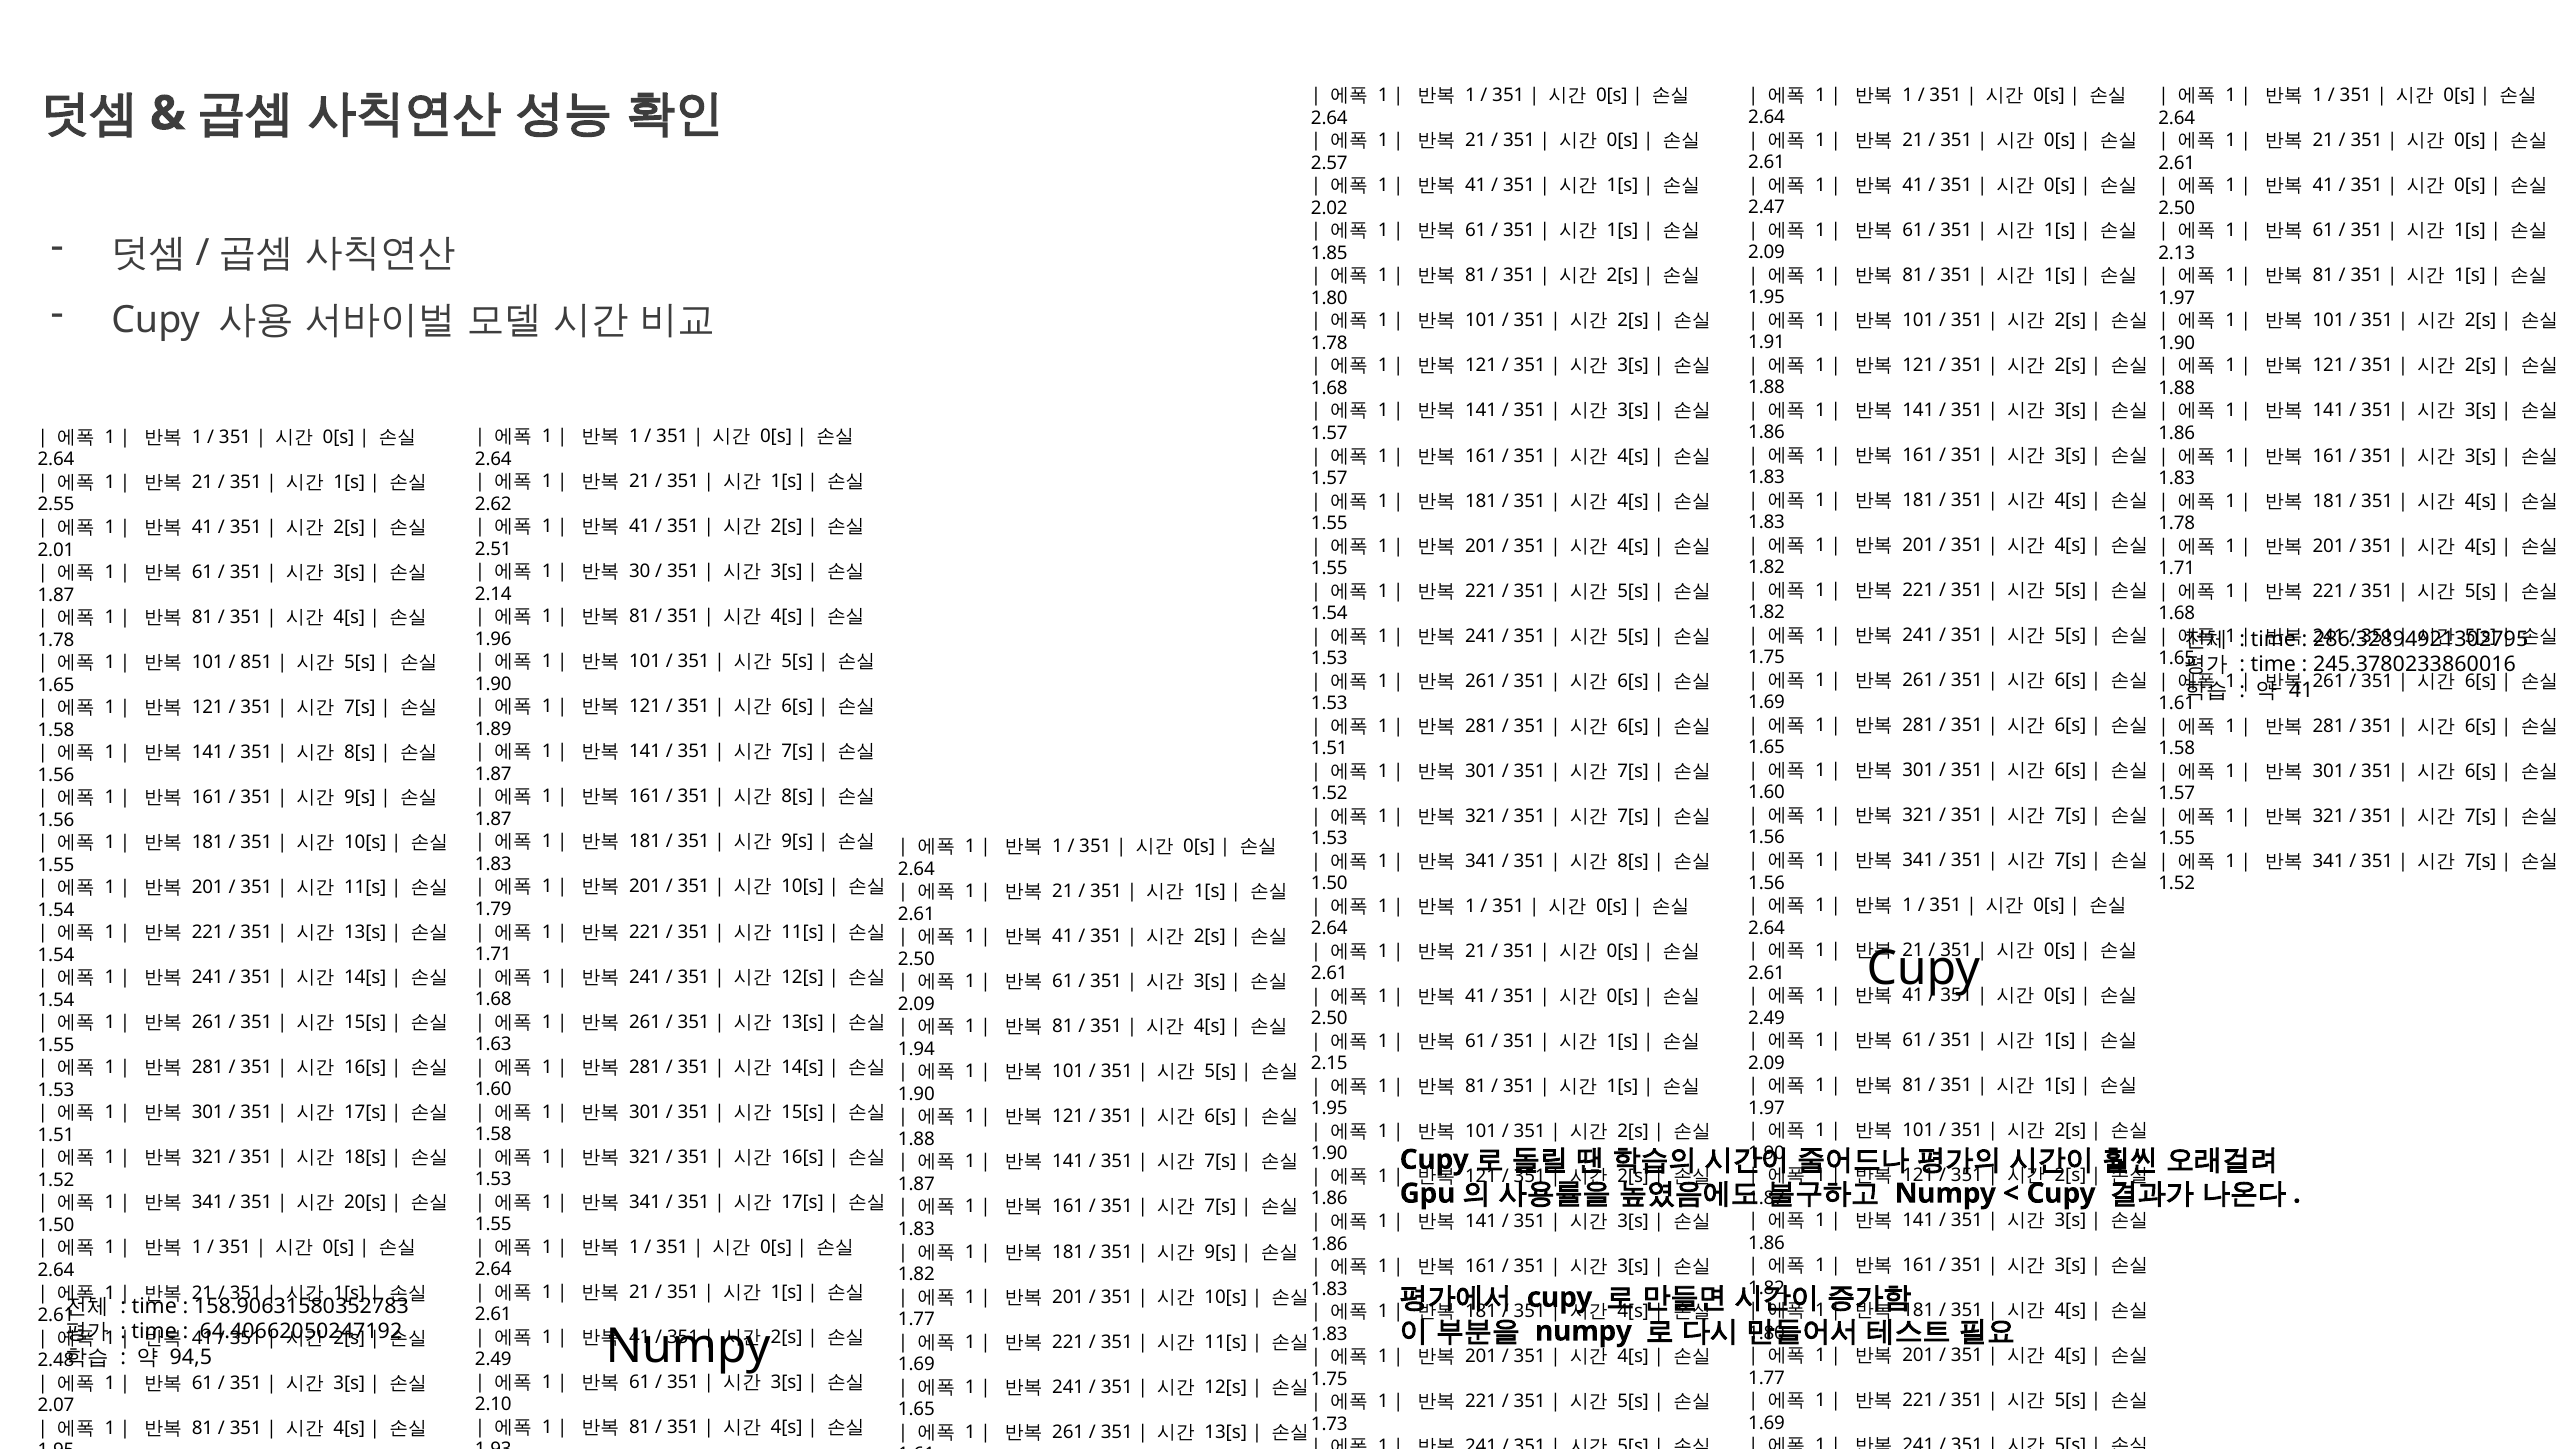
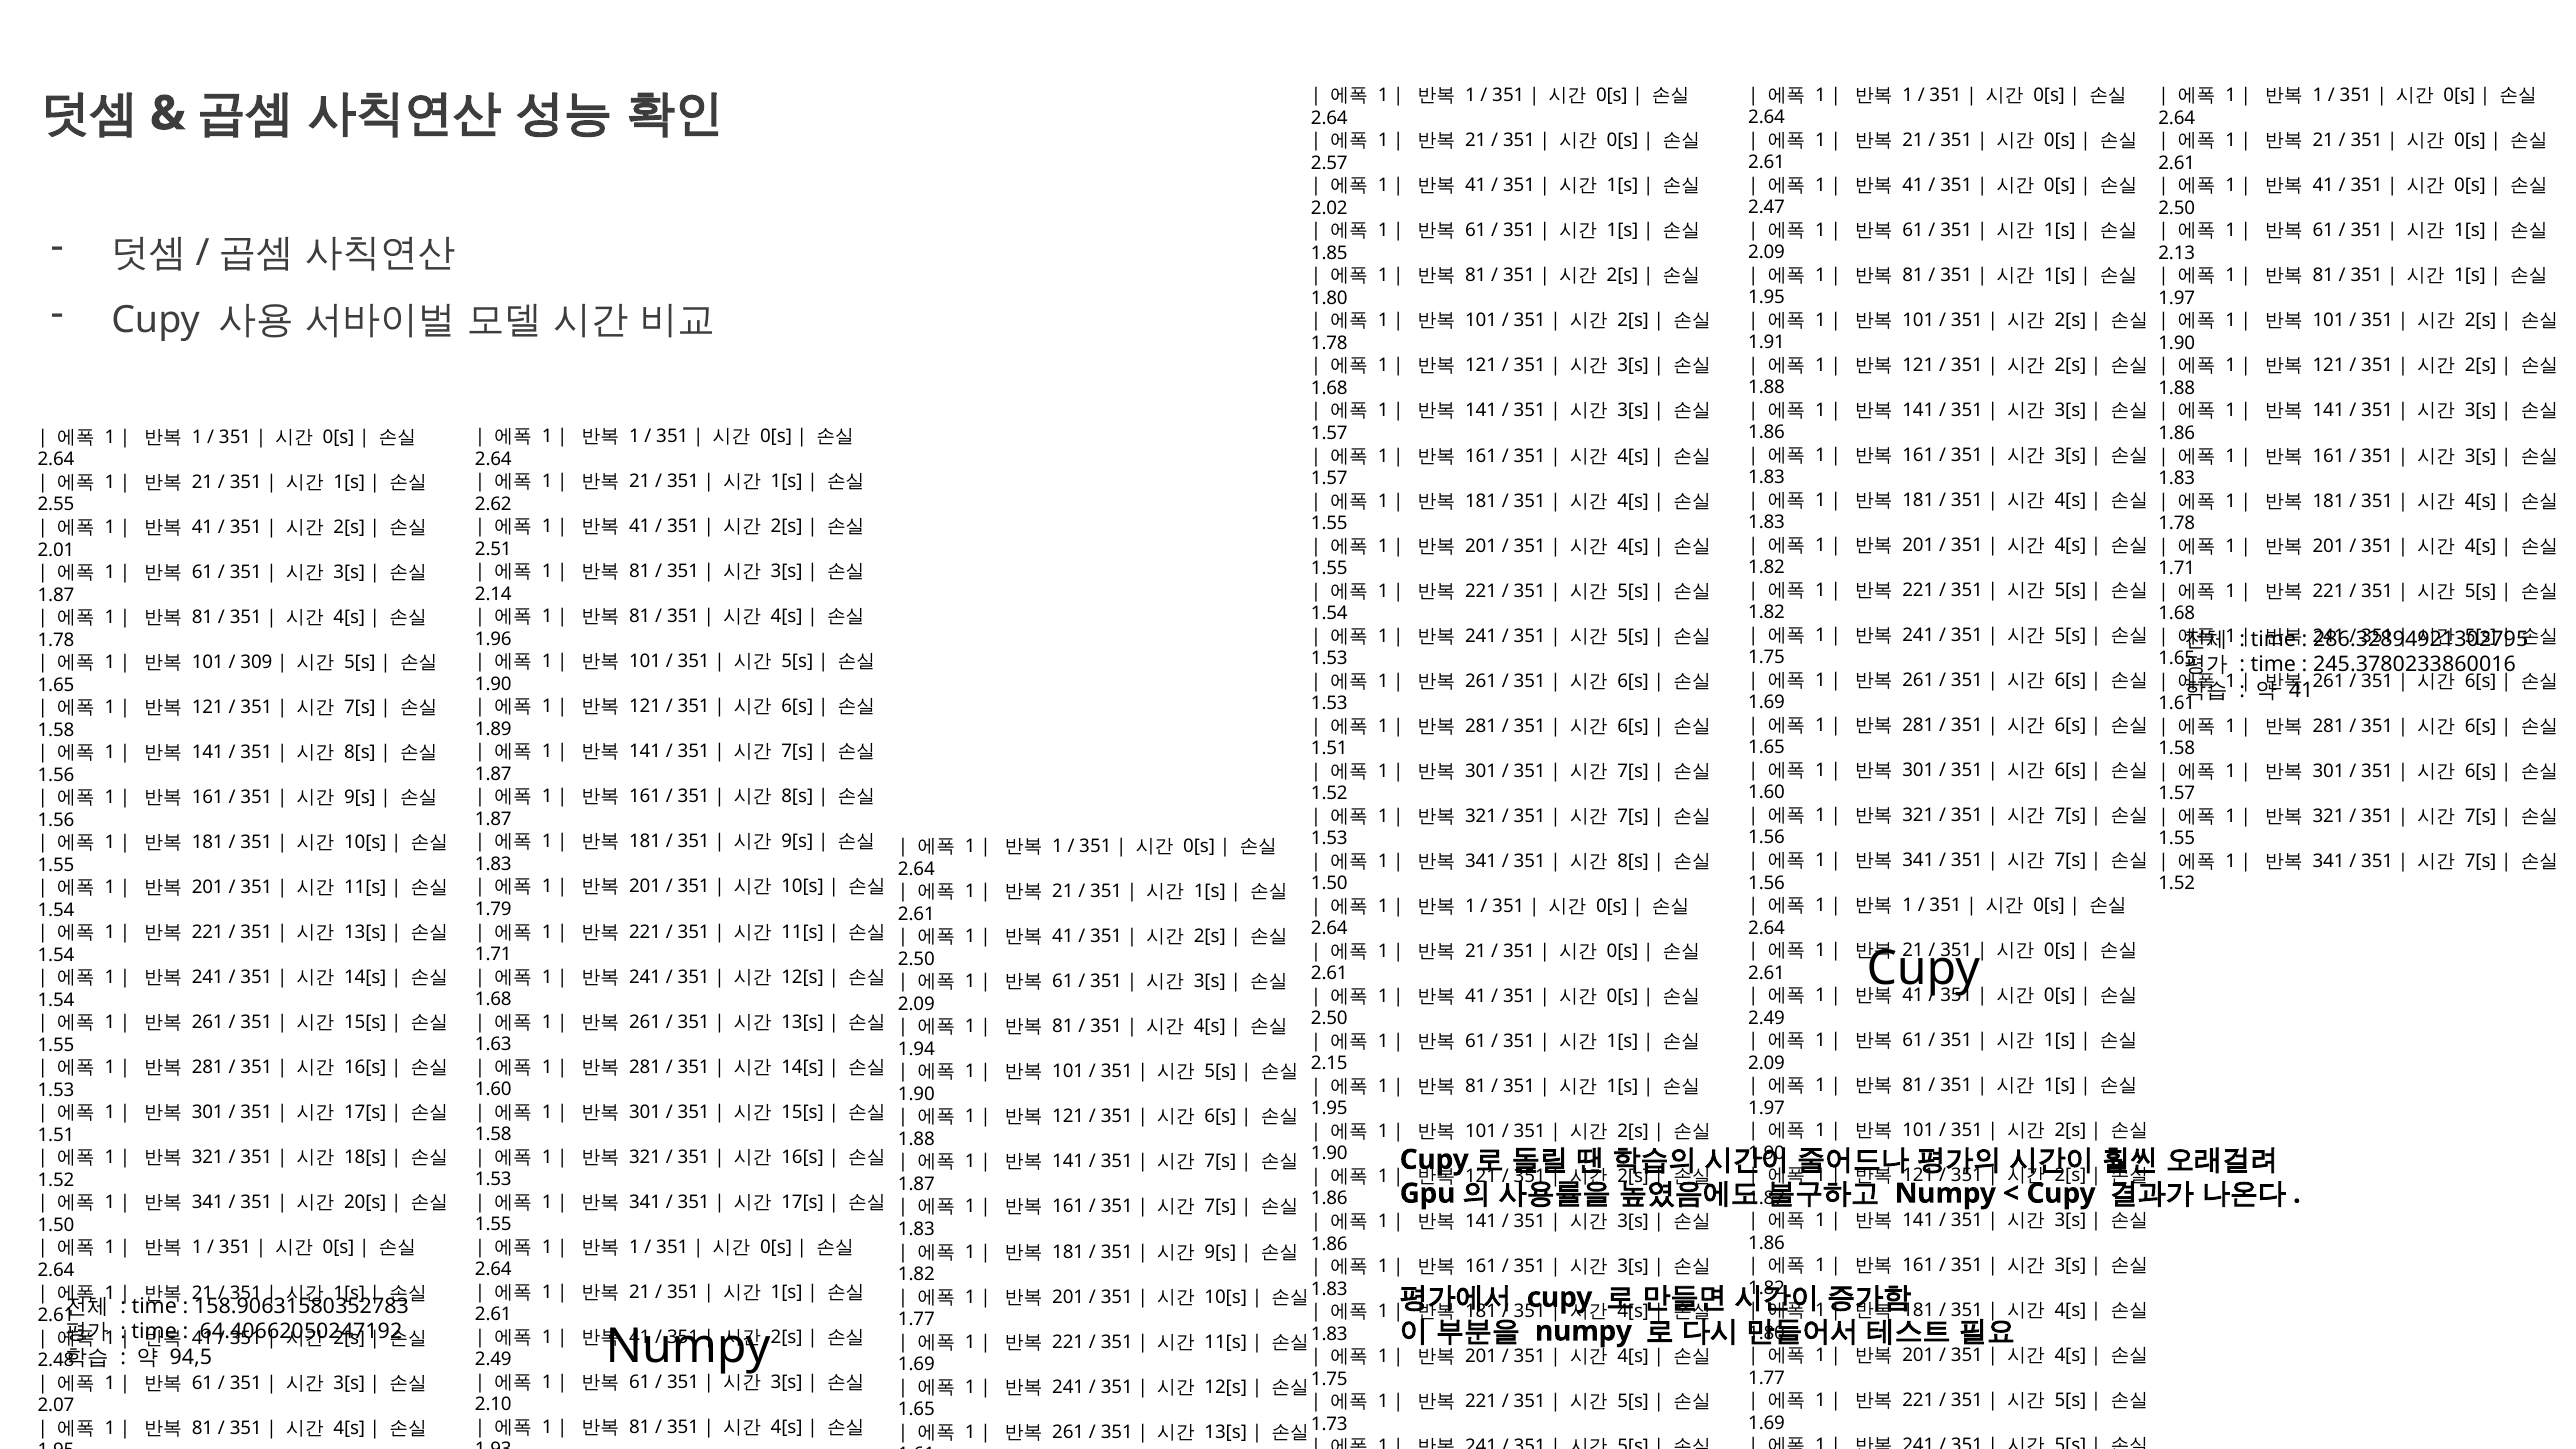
30: 30 -> 81 (640, 572)
851: 851 -> 309 (256, 662)
